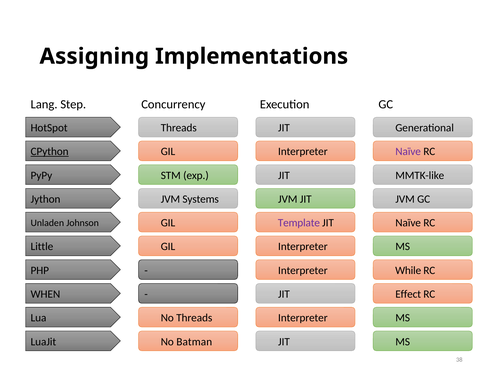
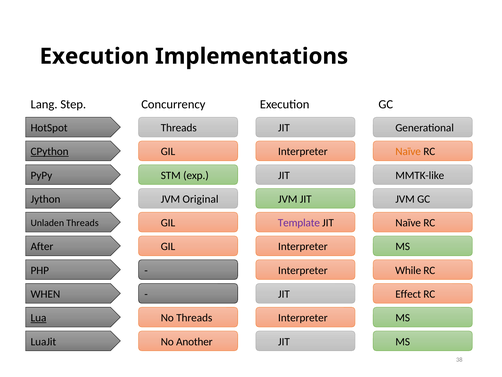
Assigning: Assigning -> Execution (94, 56)
Naïve colour: purple -> orange (408, 151)
Systems: Systems -> Original (201, 199)
Unladen Johnson: Johnson -> Threads (83, 223)
Little: Little -> After (42, 246)
Lua underline: none -> present (39, 317)
Batman: Batman -> Another (194, 341)
